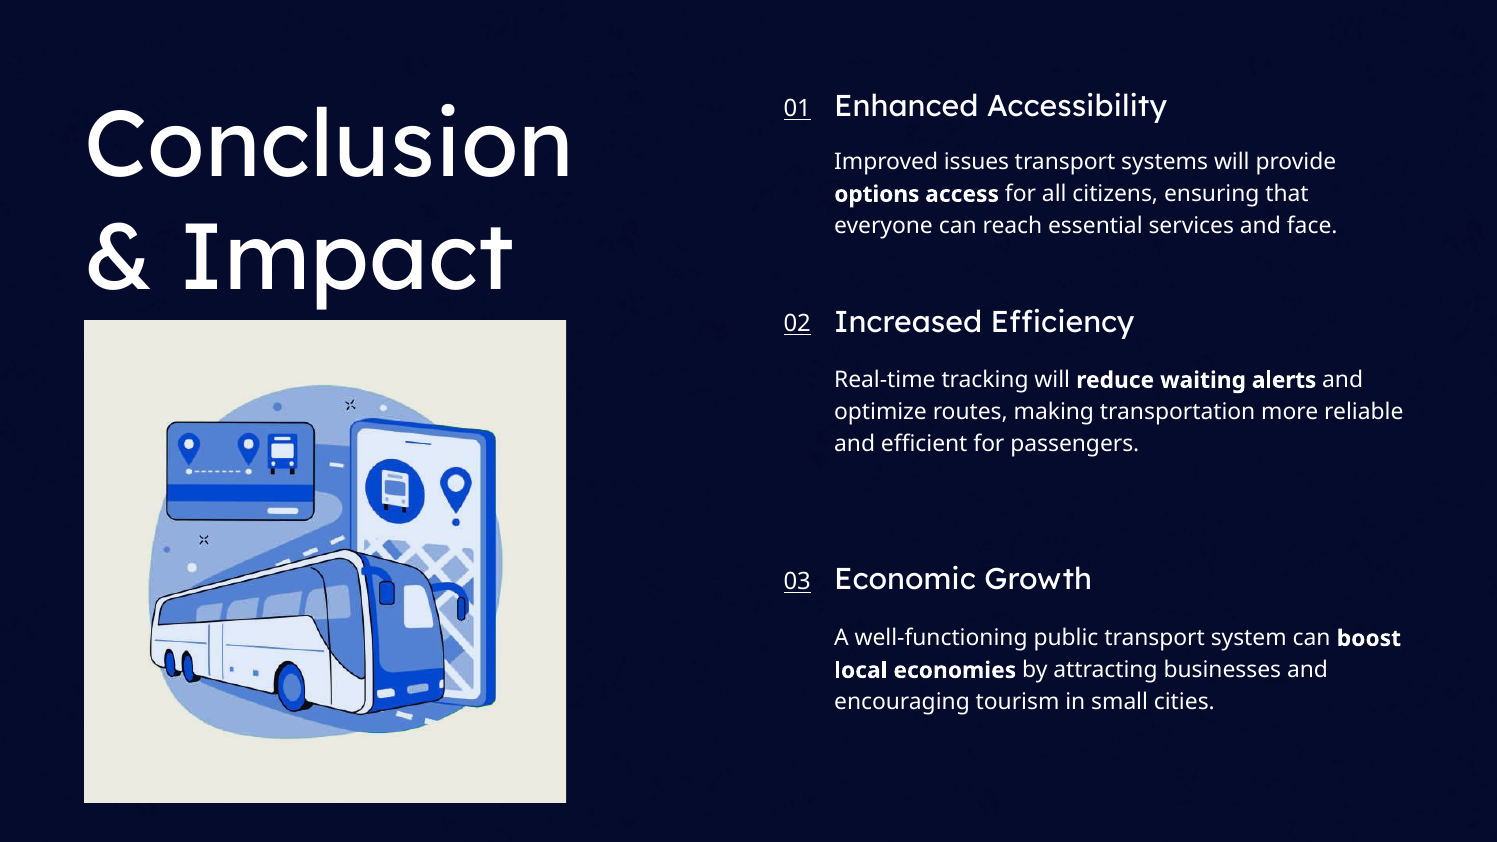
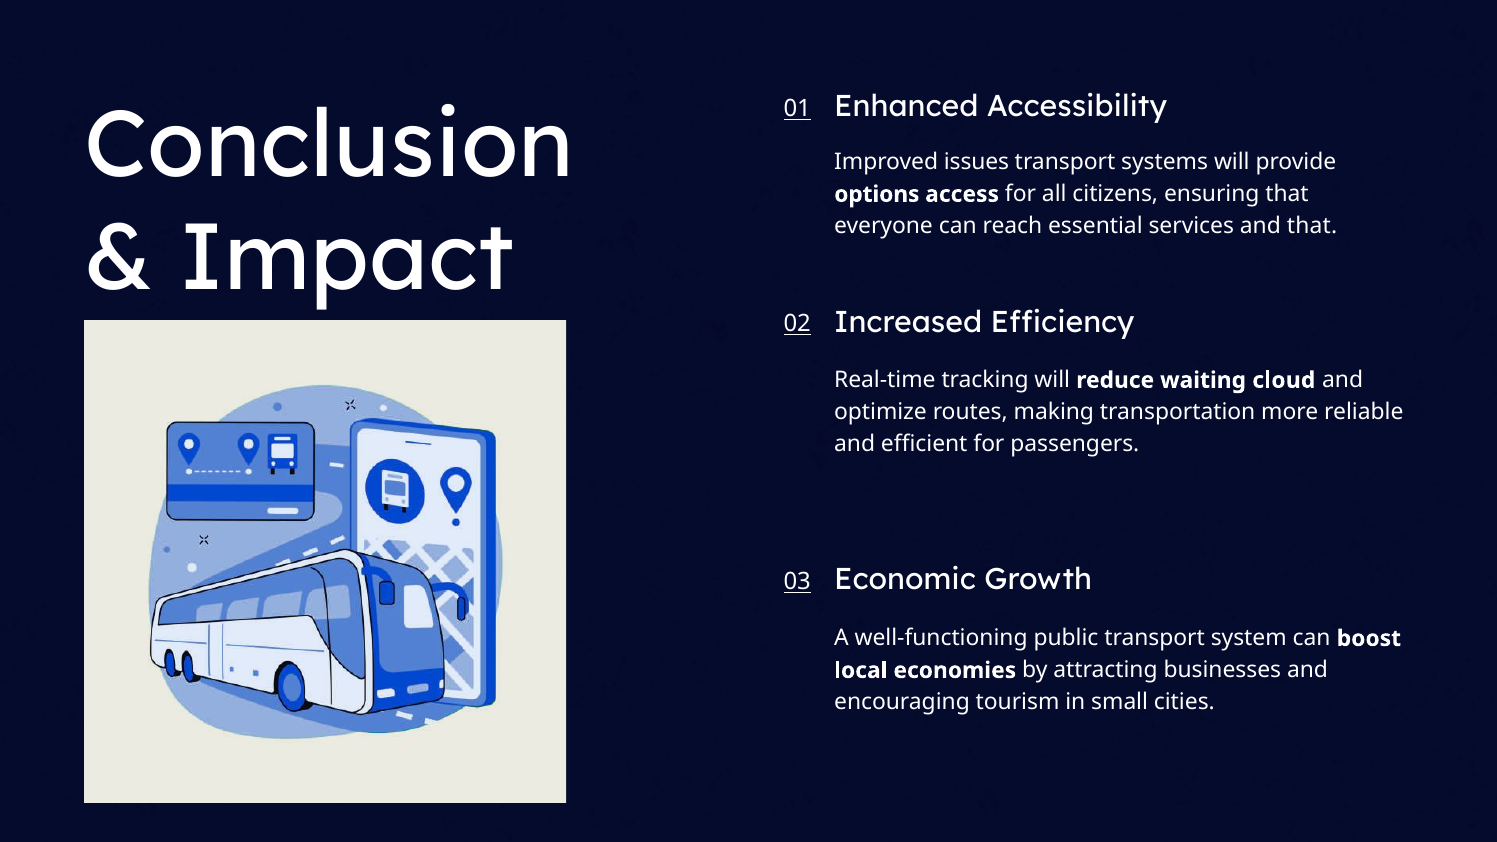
and face: face -> that (1312, 226)
alerts: alerts -> cloud (1284, 380)
